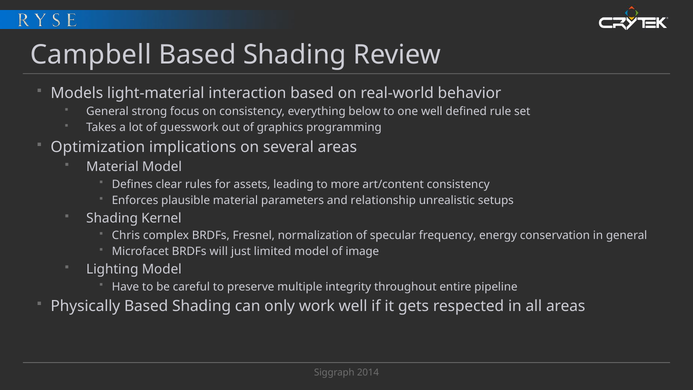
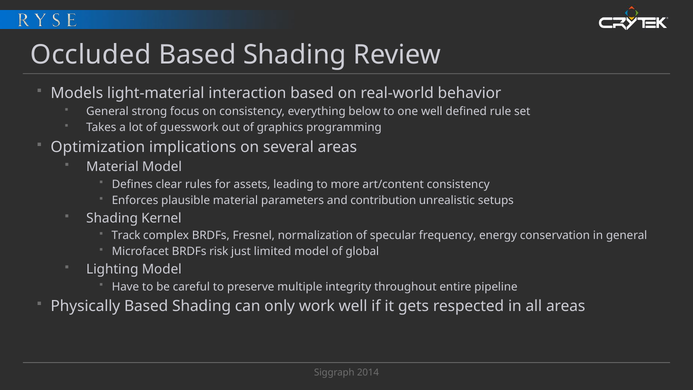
Campbell: Campbell -> Occluded (91, 55)
relationship: relationship -> contribution (383, 200)
Chris: Chris -> Track (126, 235)
will: will -> risk (219, 252)
image: image -> global (362, 252)
